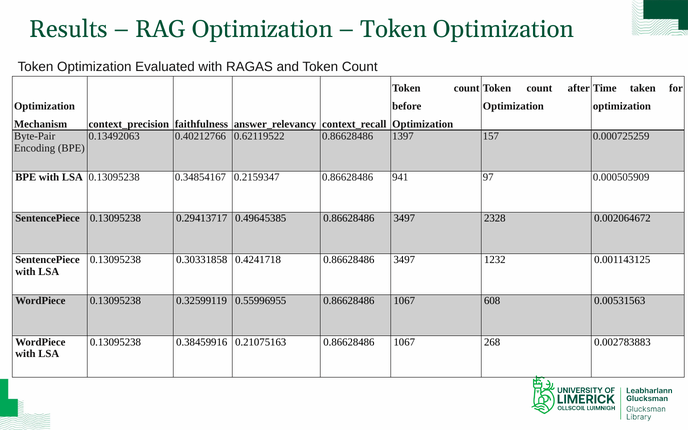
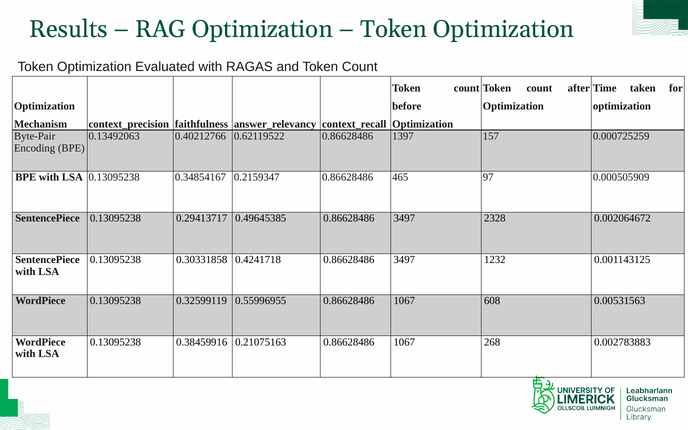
941: 941 -> 465 (400, 177)
